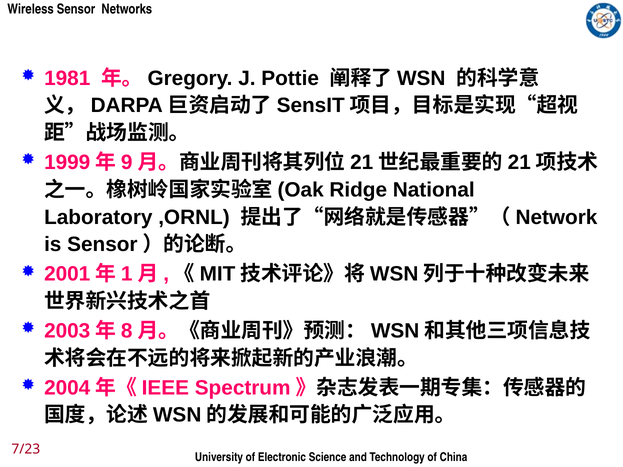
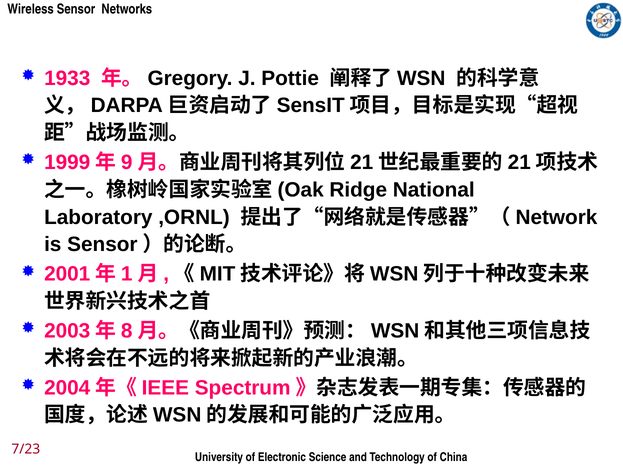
1981: 1981 -> 1933 (67, 78)
